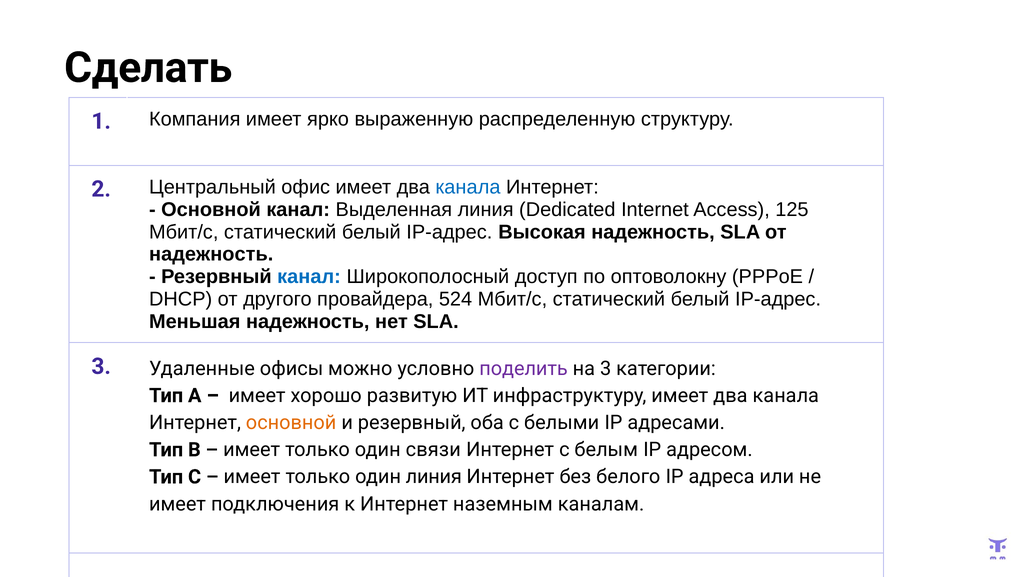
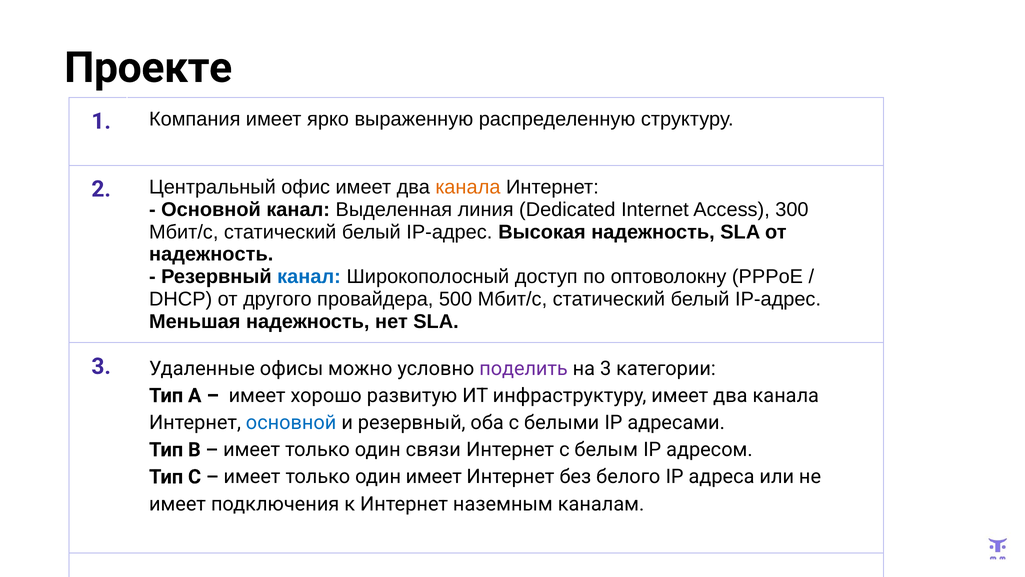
Сделать: Сделать -> Проекте (148, 68)
канала colour: blue -> orange (468, 187)
125: 125 -> 300 (792, 209)
524: 524 -> 500 (456, 299)
основной colour: orange -> blue (291, 422)
один линия: линия -> имеет (434, 477)
